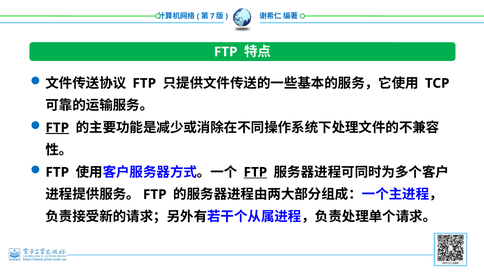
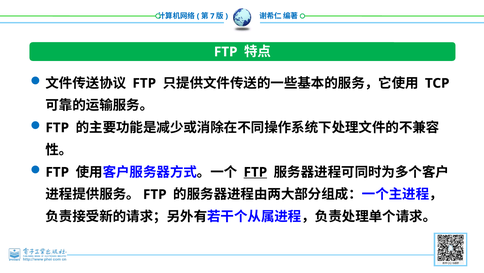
FTP underline: present -> none (57, 127)
